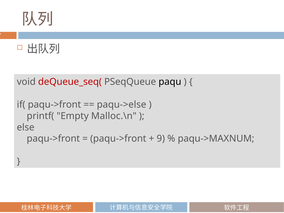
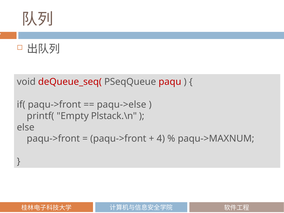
paqu colour: black -> red (170, 82)
Malloc.\n: Malloc.\n -> Plstack.\n (114, 116)
9: 9 -> 4 (161, 139)
